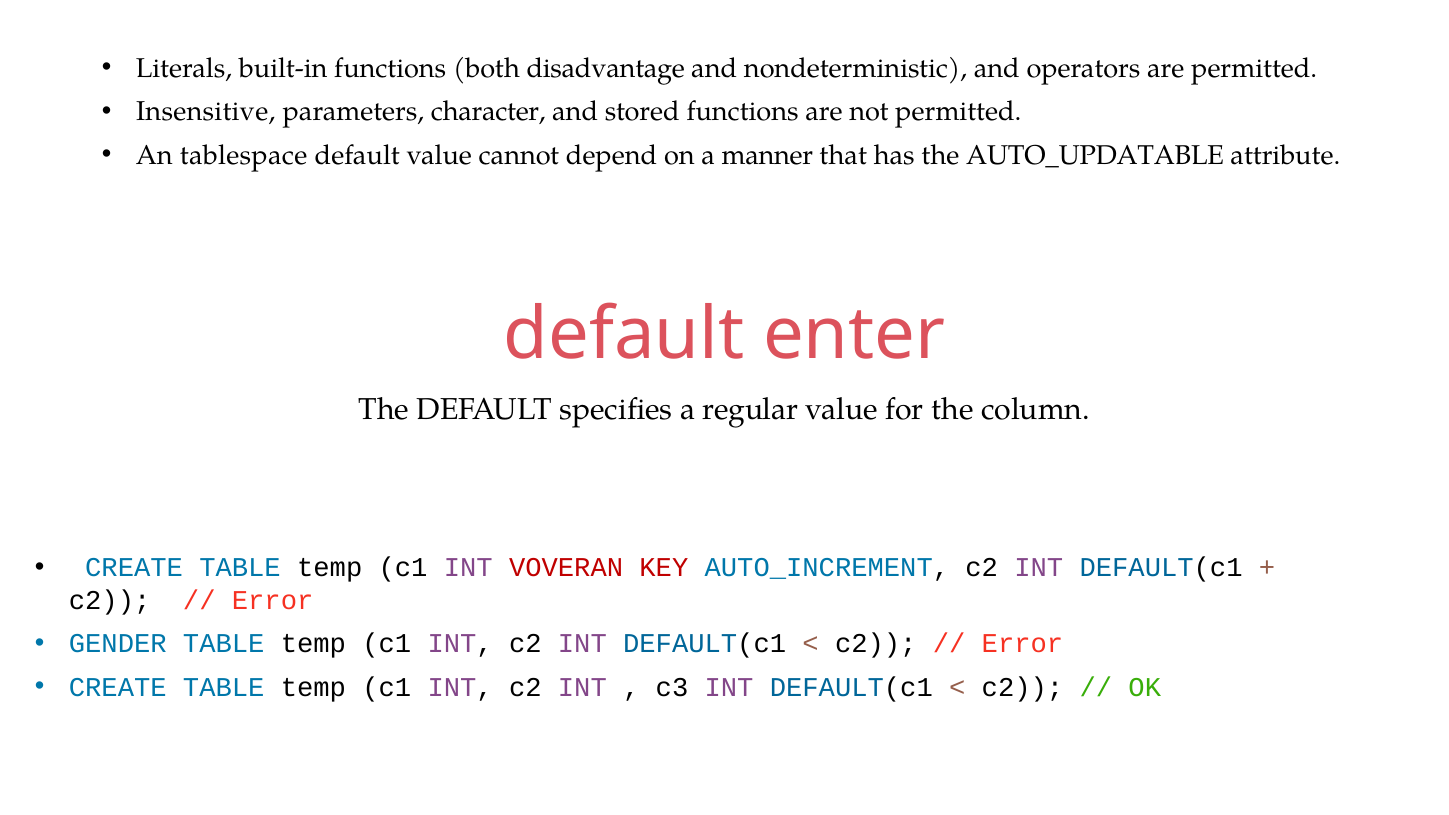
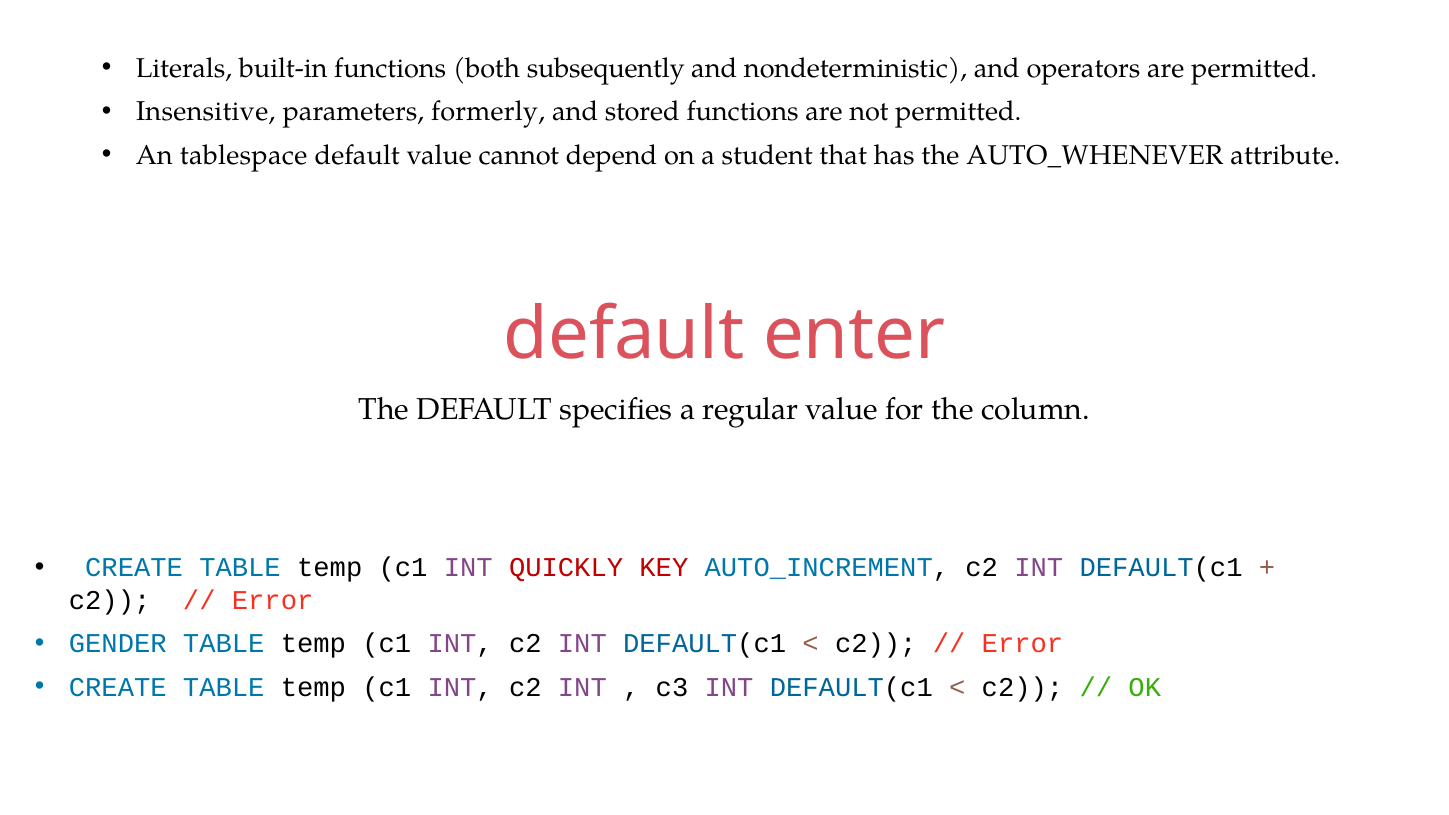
disadvantage: disadvantage -> subsequently (606, 68)
character: character -> formerly (488, 112)
manner: manner -> student (767, 155)
AUTO_UPDATABLE: AUTO_UPDATABLE -> AUTO_WHENEVER (1095, 155)
VOVERAN: VOVERAN -> QUICKLY (566, 568)
